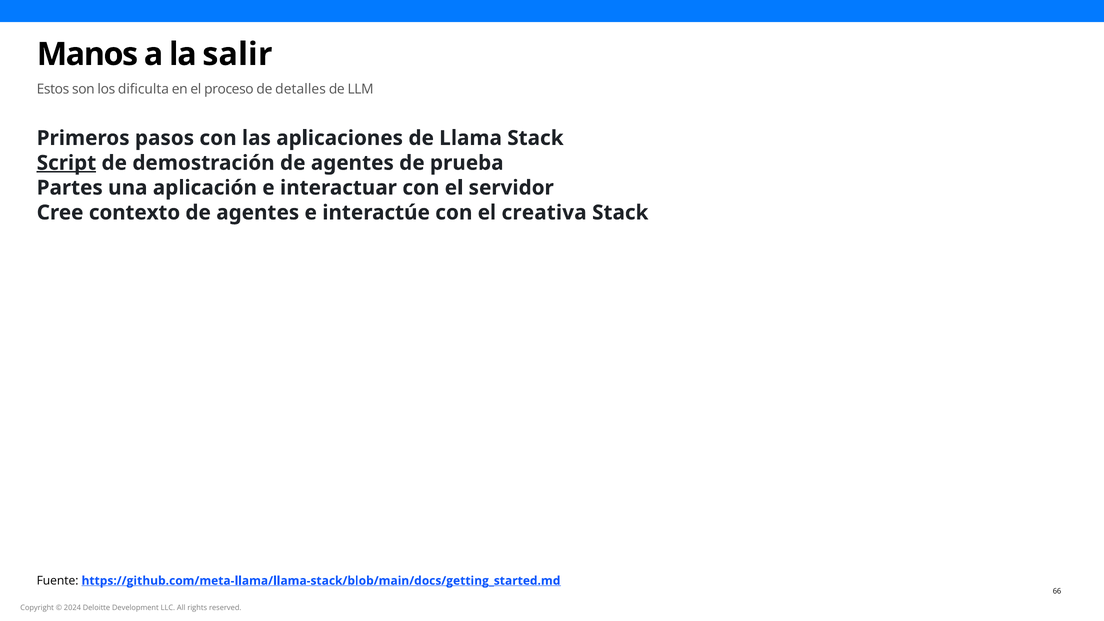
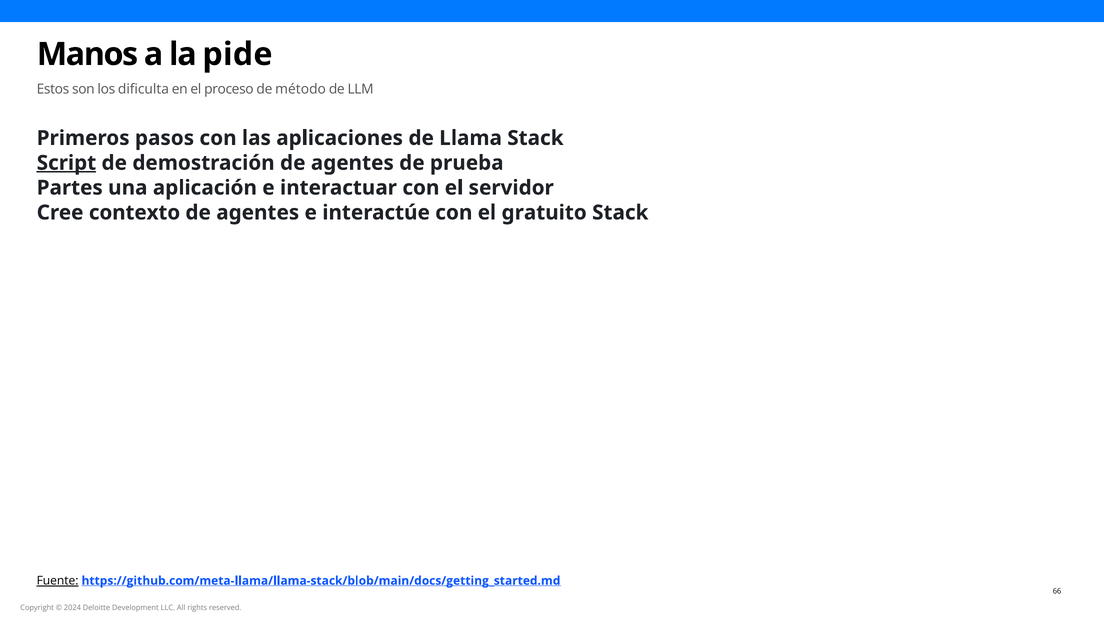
salir: salir -> pide (237, 54)
detalles: detalles -> método (301, 89)
creativa: creativa -> gratuito (544, 213)
Fuente underline: none -> present (58, 581)
